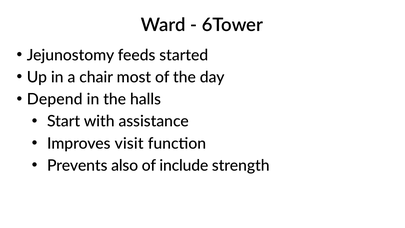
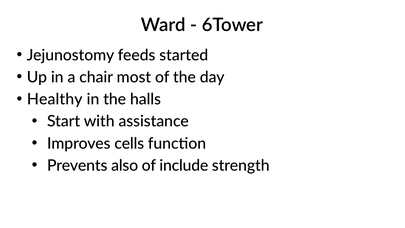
Depend: Depend -> Healthy (55, 99)
visit: visit -> cells (129, 143)
